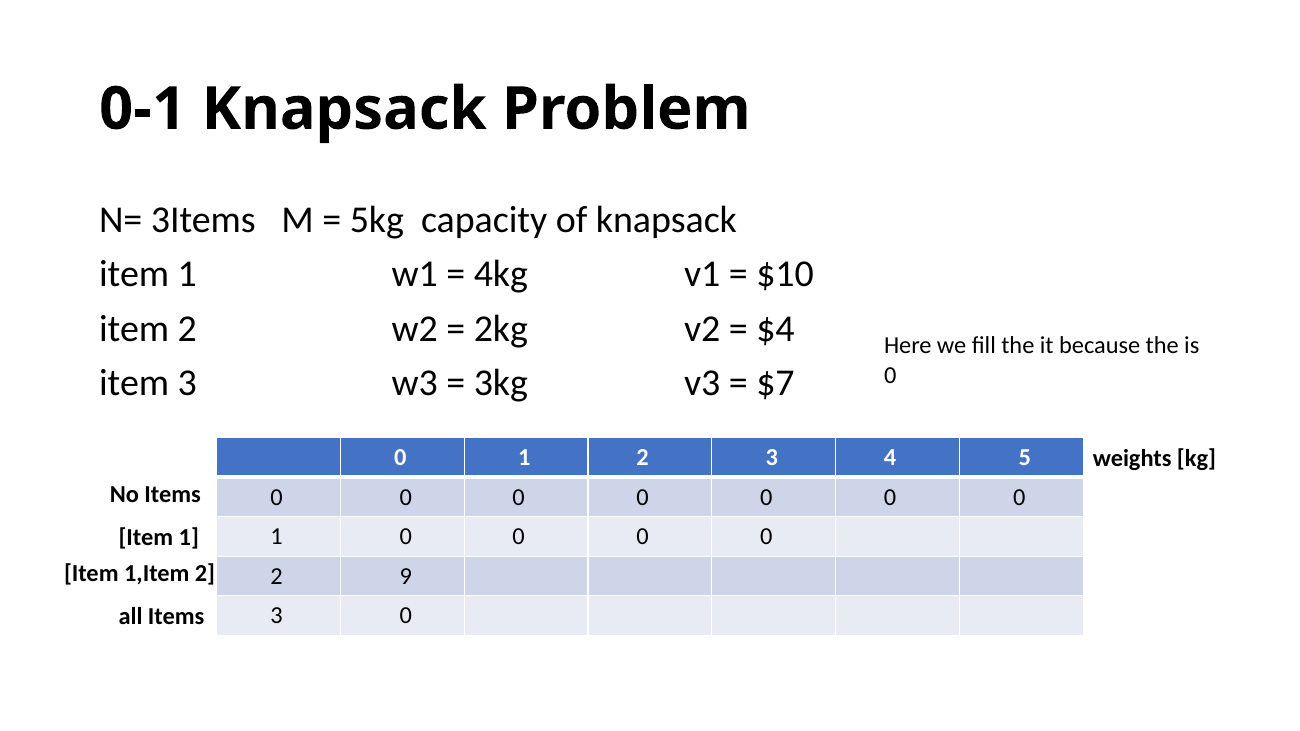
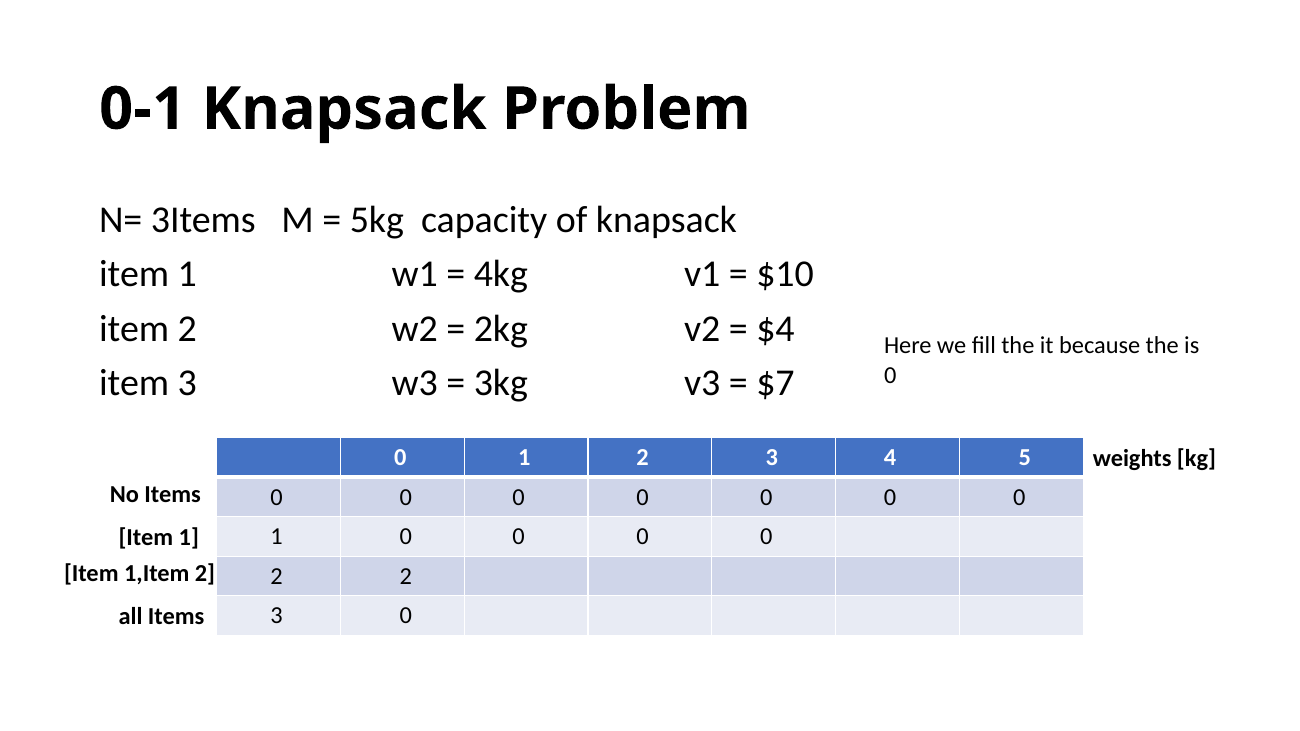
2 9: 9 -> 2 (406, 576)
